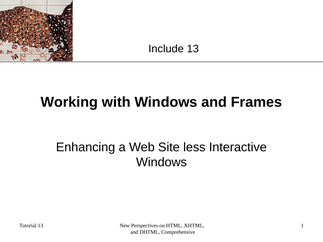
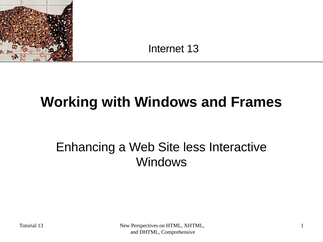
Include: Include -> Internet (166, 49)
